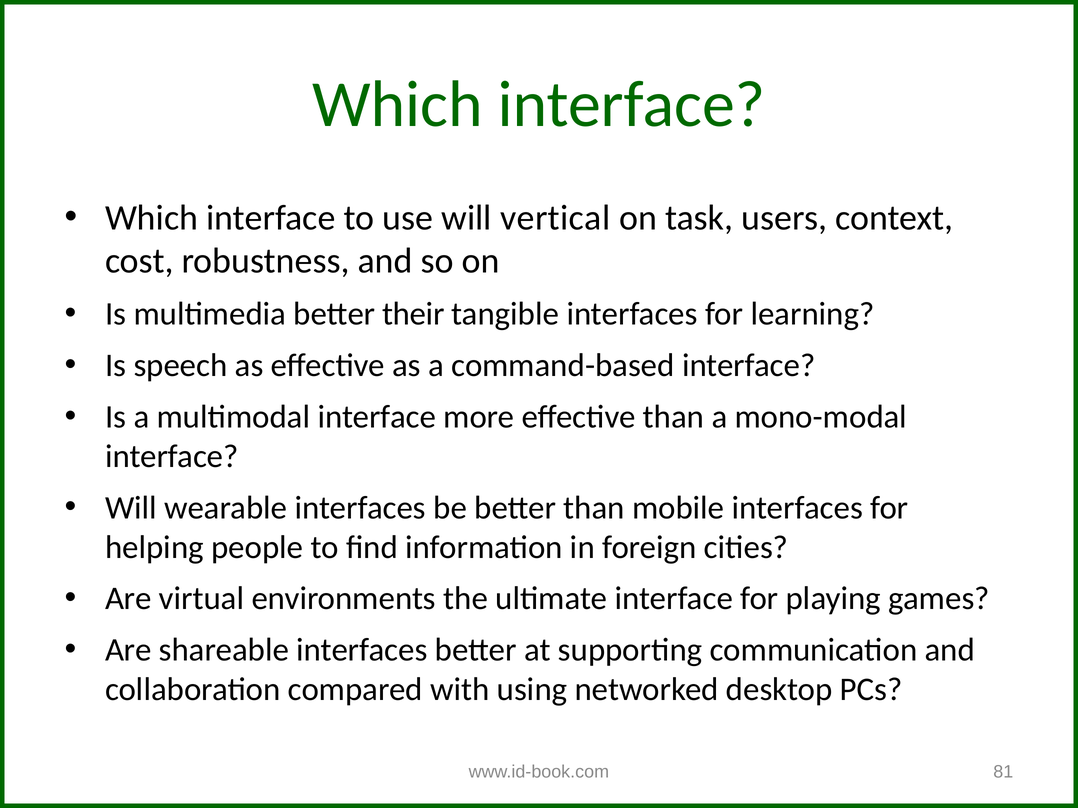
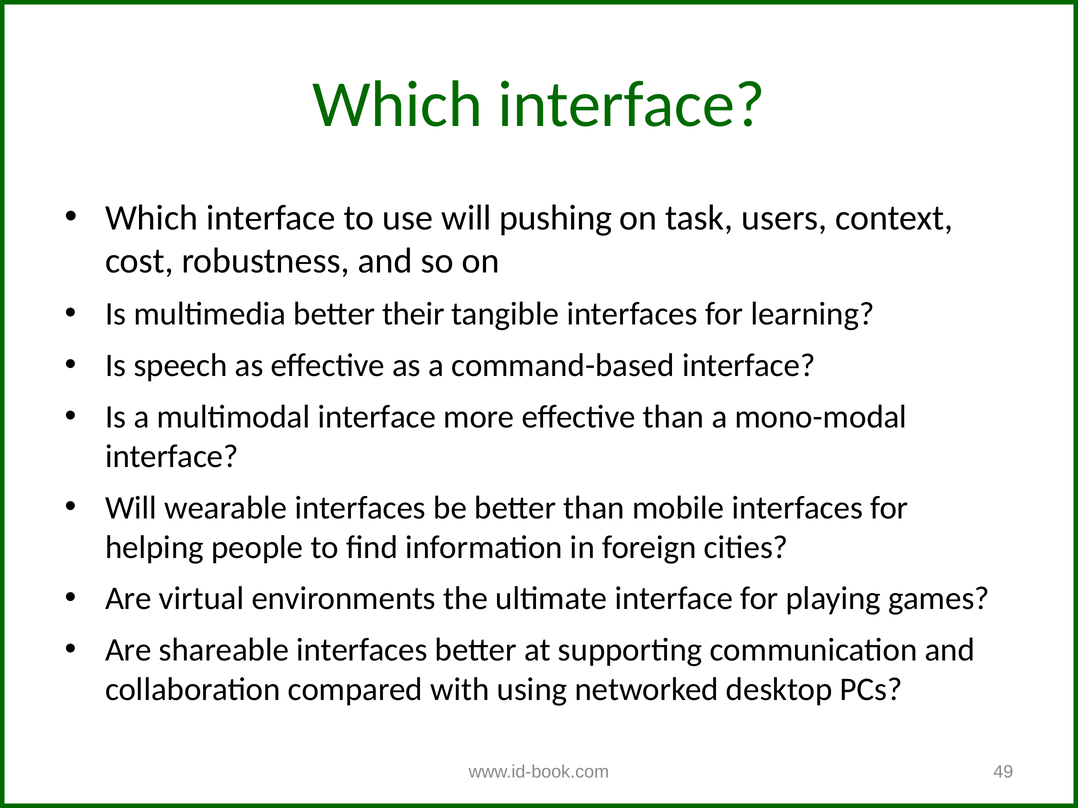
vertical: vertical -> pushing (556, 218)
81: 81 -> 49 (1003, 772)
